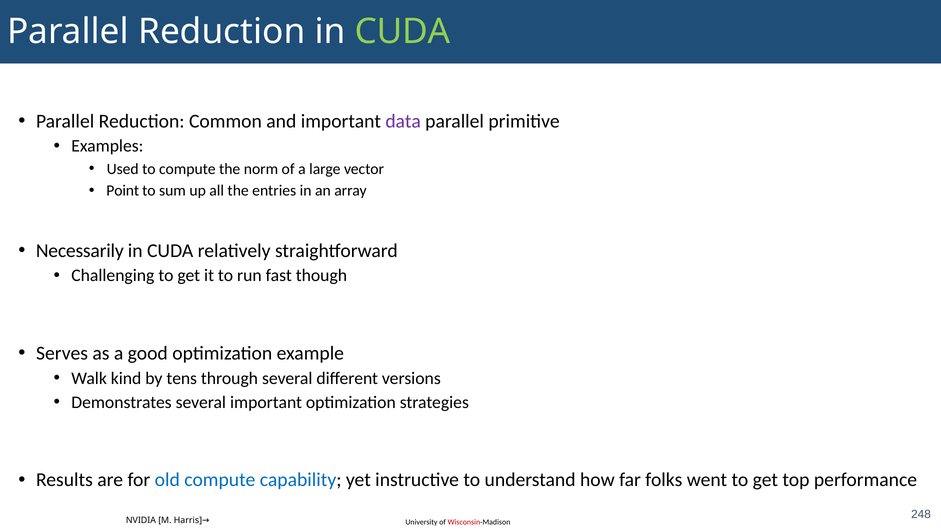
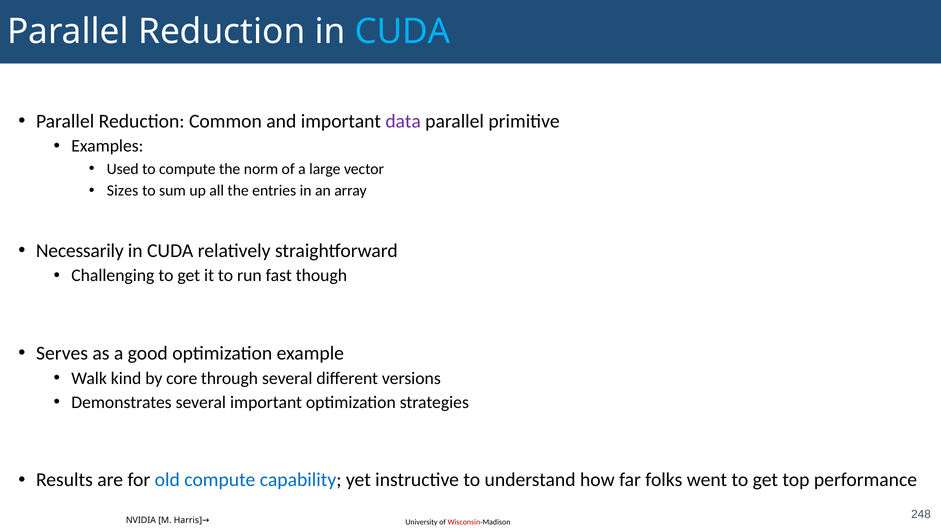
CUDA colour: light green -> light blue (403, 32)
Point: Point -> Sizes (123, 191)
tens: tens -> core (182, 379)
